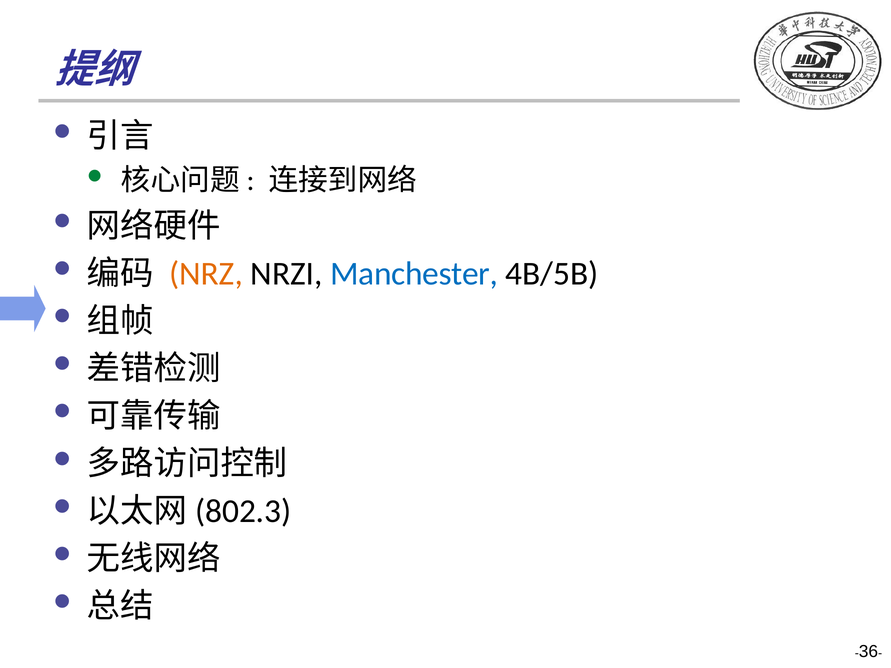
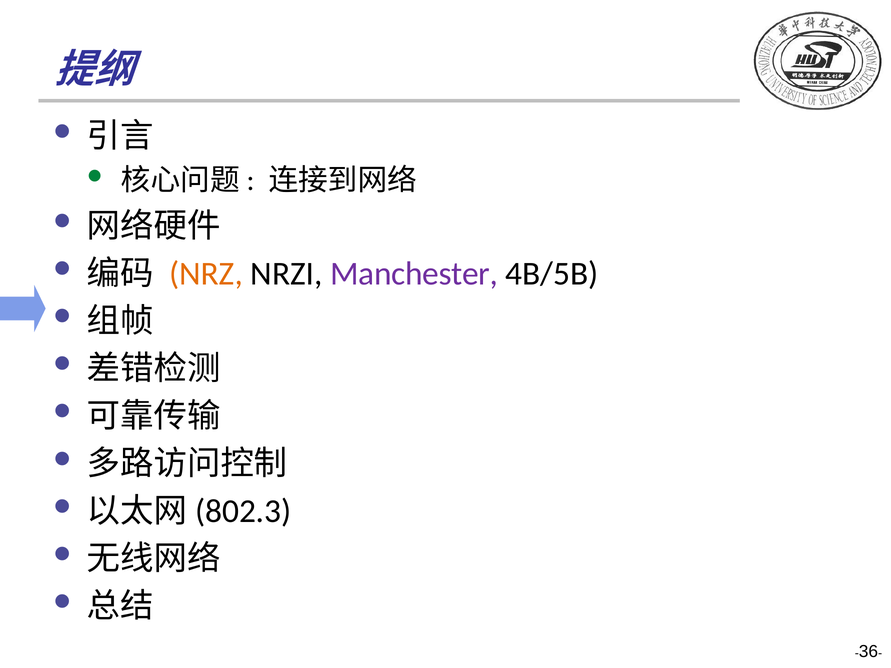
Manchester colour: blue -> purple (414, 274)
